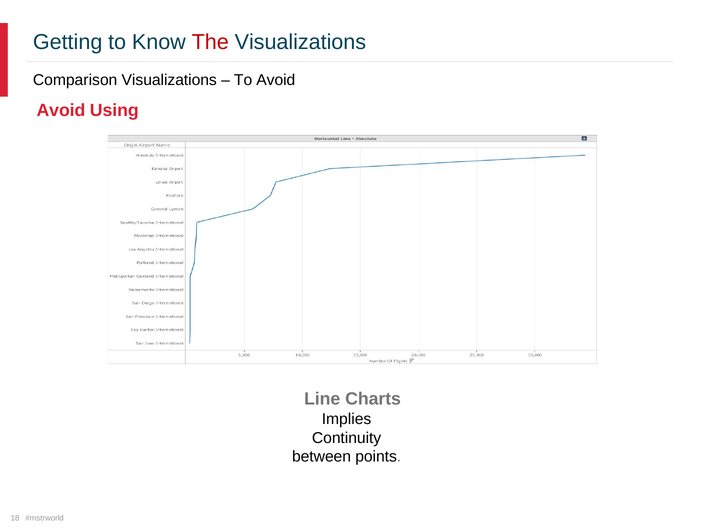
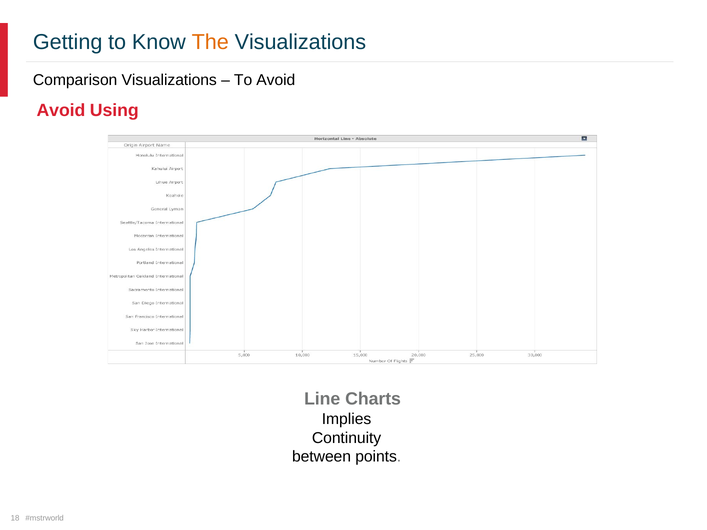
The colour: red -> orange (210, 42)
